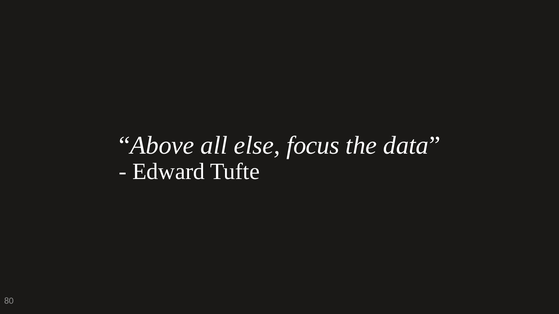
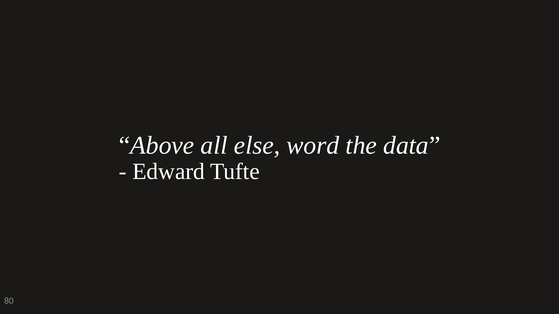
focus: focus -> word (313, 145)
